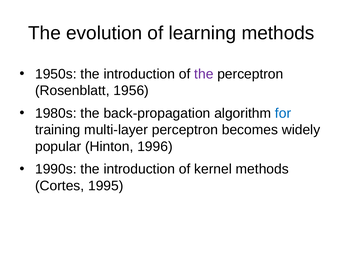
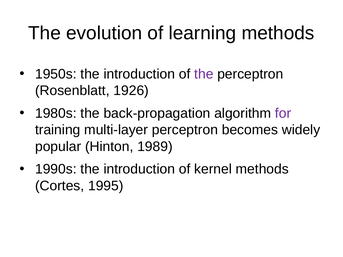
1956: 1956 -> 1926 (131, 91)
for colour: blue -> purple (283, 113)
1996: 1996 -> 1989 (155, 147)
